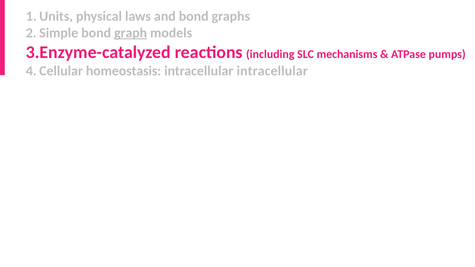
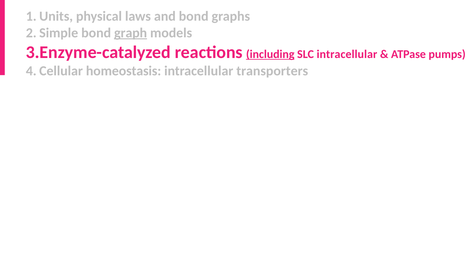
including underline: none -> present (270, 54)
SLC mechanisms: mechanisms -> intracellular (347, 54)
intracellular intracellular: intracellular -> transporters (272, 71)
